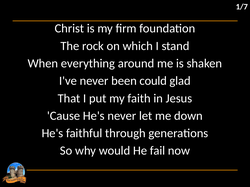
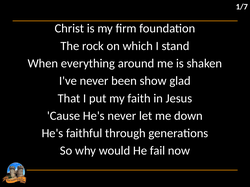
could: could -> show (153, 81)
